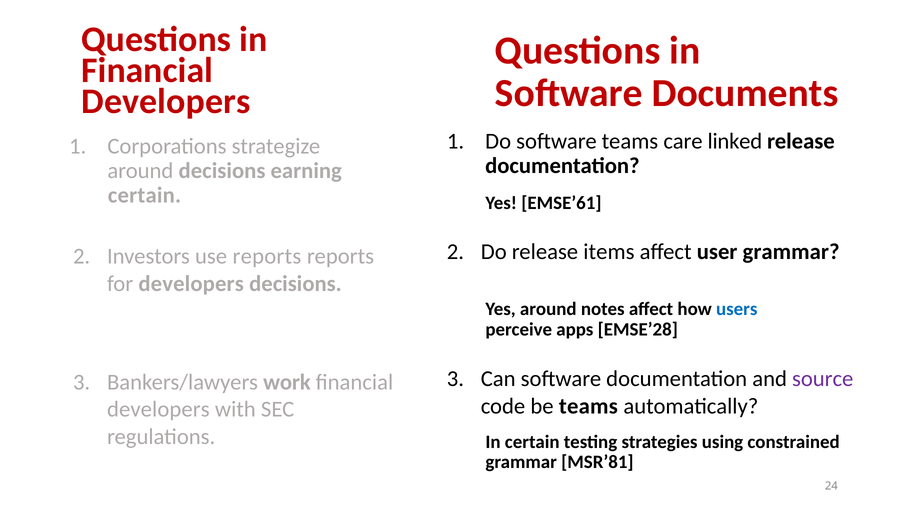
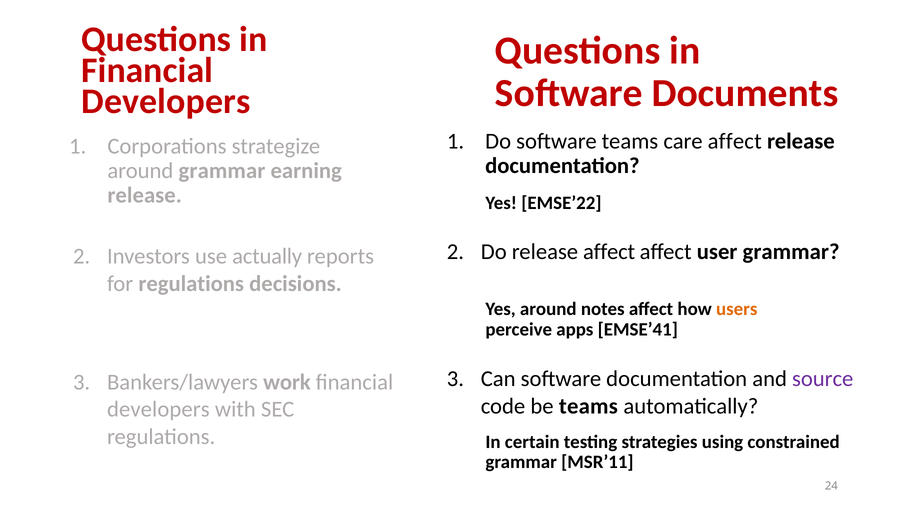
care linked: linked -> affect (735, 141)
around decisions: decisions -> grammar (222, 171)
certain: certain -> release (145, 195)
EMSE’61: EMSE’61 -> EMSE’22 (561, 203)
release items: items -> affect (609, 252)
use reports: reports -> actually (267, 257)
for developers: developers -> regulations (191, 284)
users colour: blue -> orange (737, 309)
EMSE’28: EMSE’28 -> EMSE’41 (638, 329)
MSR’81: MSR’81 -> MSR’11 (597, 462)
